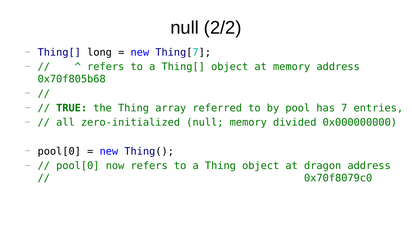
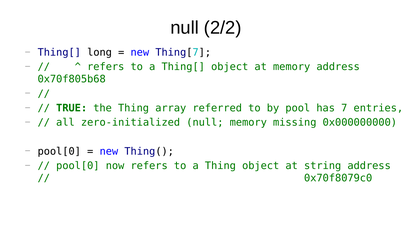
divided: divided -> missing (295, 122)
dragon: dragon -> string (323, 166)
